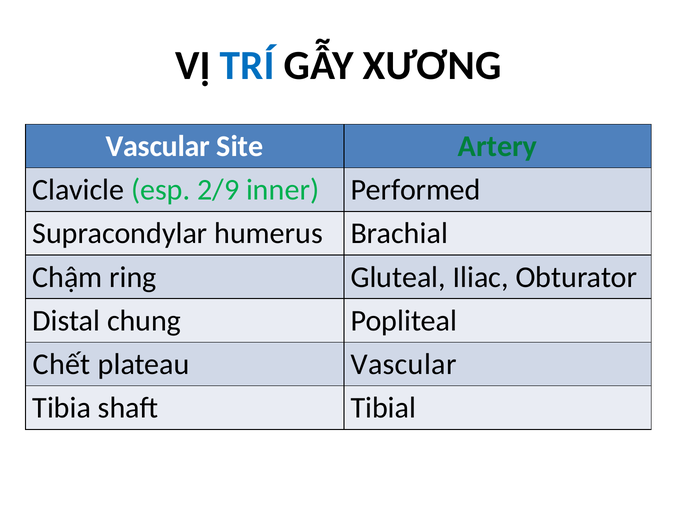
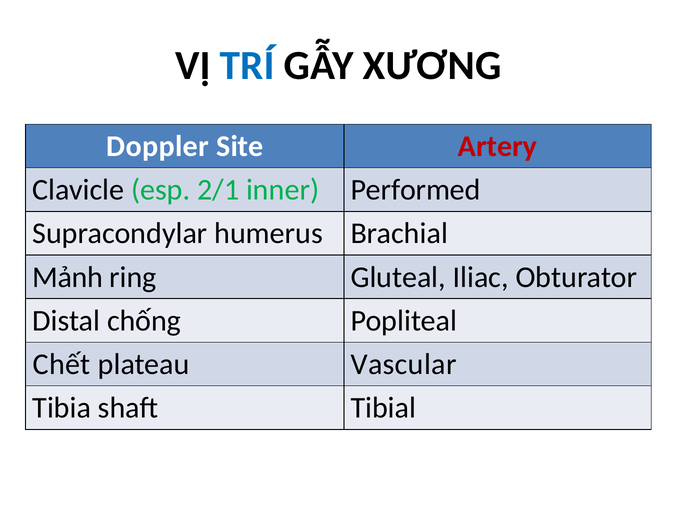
Vascular: Vascular -> Doppler (158, 146)
Artery colour: green -> red (498, 146)
2/9: 2/9 -> 2/1 (218, 190)
Chậm: Chậm -> Mảnh (68, 277)
chung: chung -> chống (144, 321)
